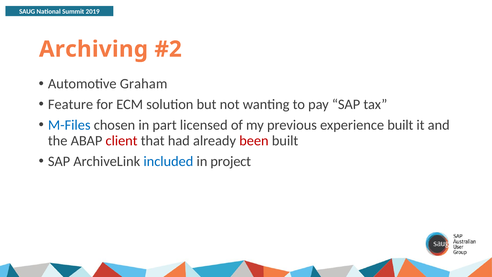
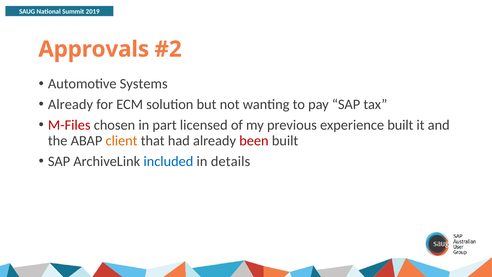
Archiving: Archiving -> Approvals (94, 49)
Graham: Graham -> Systems (144, 84)
Feature: Feature -> Already (71, 104)
M-Files colour: blue -> red (69, 125)
client colour: red -> orange (122, 141)
project: project -> details (231, 161)
